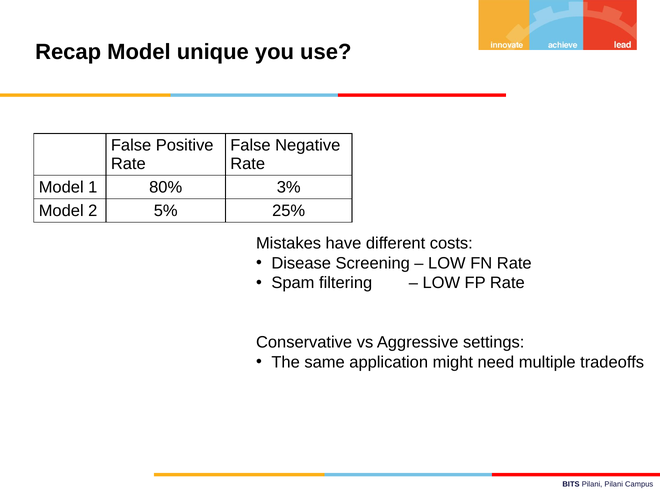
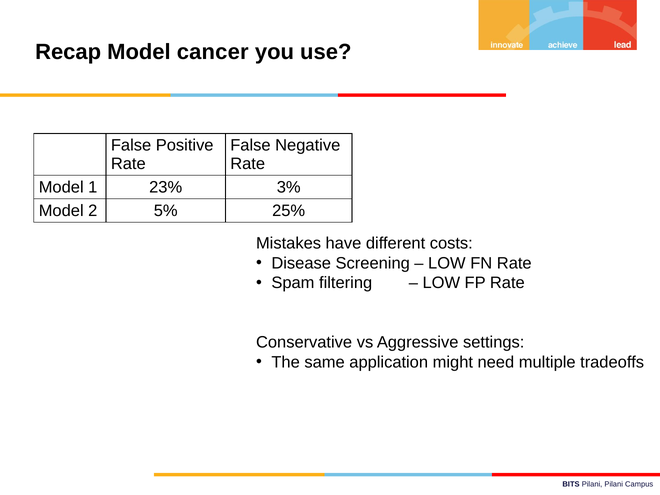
unique: unique -> cancer (213, 52)
80%: 80% -> 23% (166, 187)
